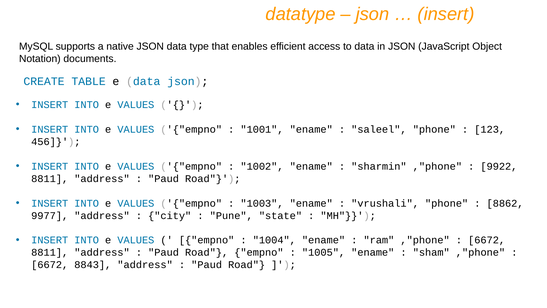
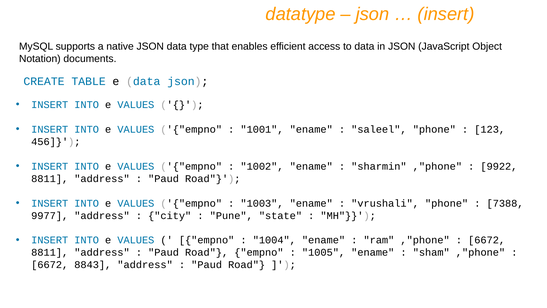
8862: 8862 -> 7388 (505, 203)
